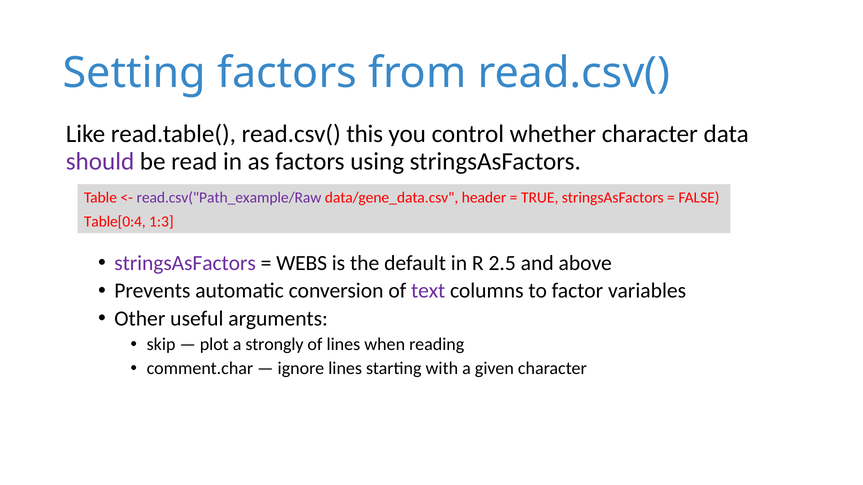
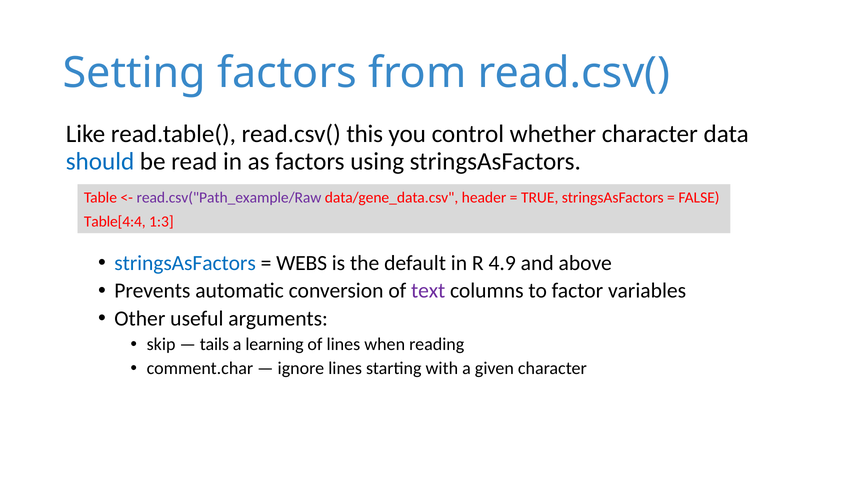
should colour: purple -> blue (100, 161)
Table[0:4: Table[0:4 -> Table[4:4 (115, 222)
stringsAsFactors colour: purple -> blue (185, 263)
2.5: 2.5 -> 4.9 (502, 263)
plot: plot -> tails (214, 345)
strongly: strongly -> learning (275, 345)
